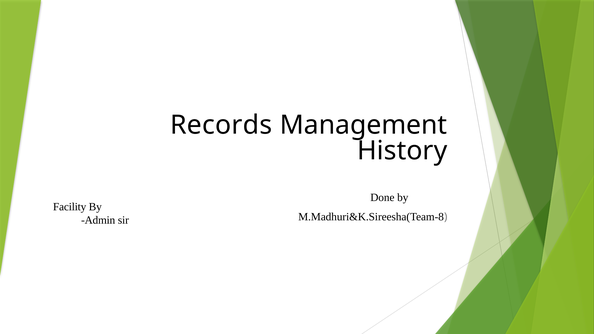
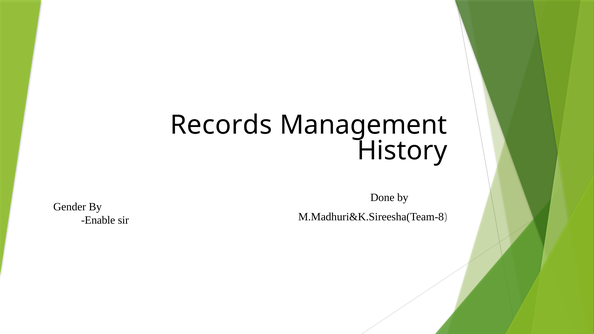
Facility: Facility -> Gender (70, 207)
Admin: Admin -> Enable (98, 220)
